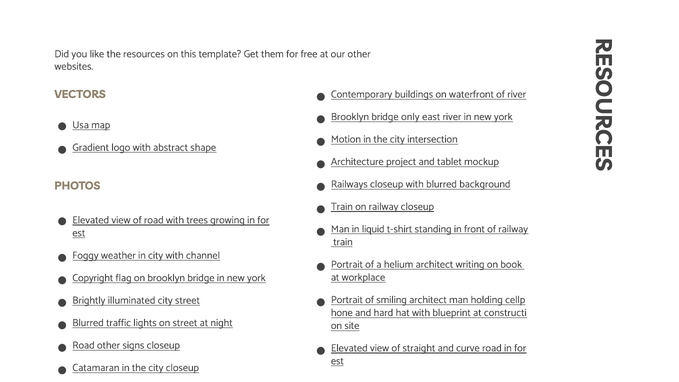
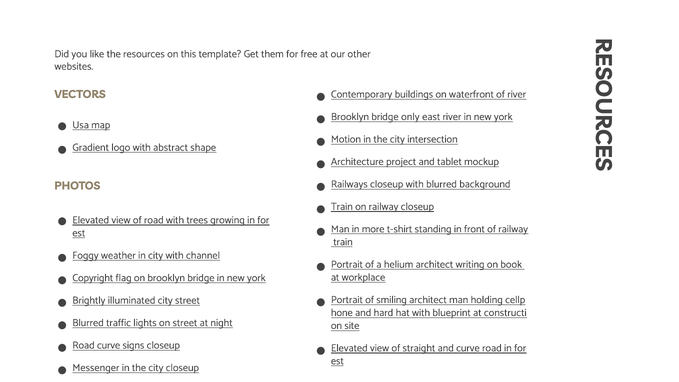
liquid: liquid -> more (373, 229)
Road other: other -> curve (109, 345)
Catamaran: Catamaran -> Messenger (96, 368)
